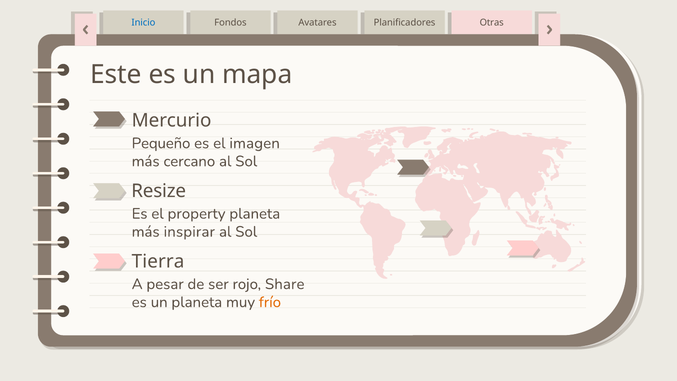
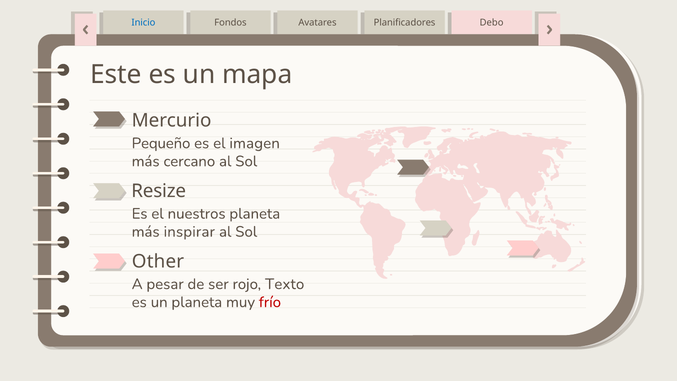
Otras: Otras -> Debo (492, 22)
property: property -> nuestros (197, 214)
Tierra: Tierra -> Other (158, 261)
Share: Share -> Texto (285, 284)
frío colour: orange -> red (270, 302)
